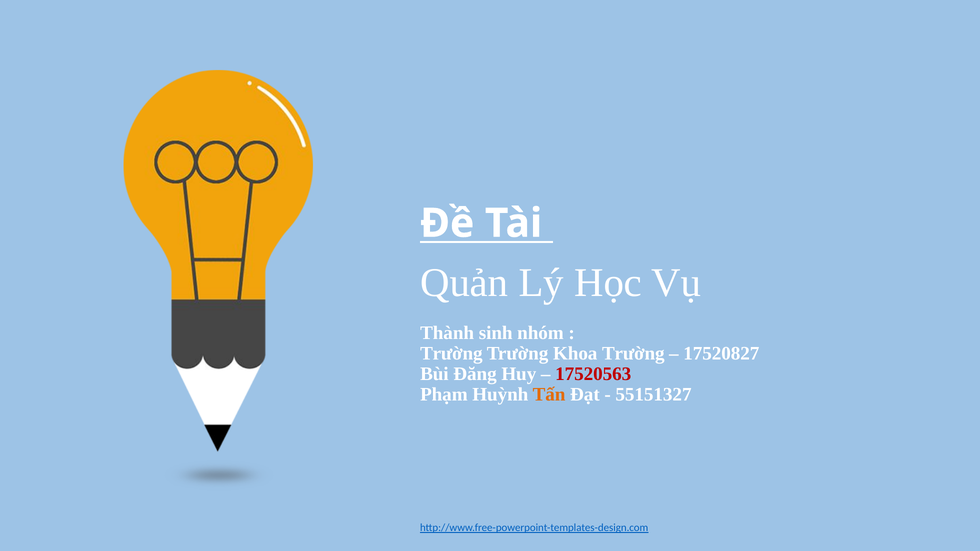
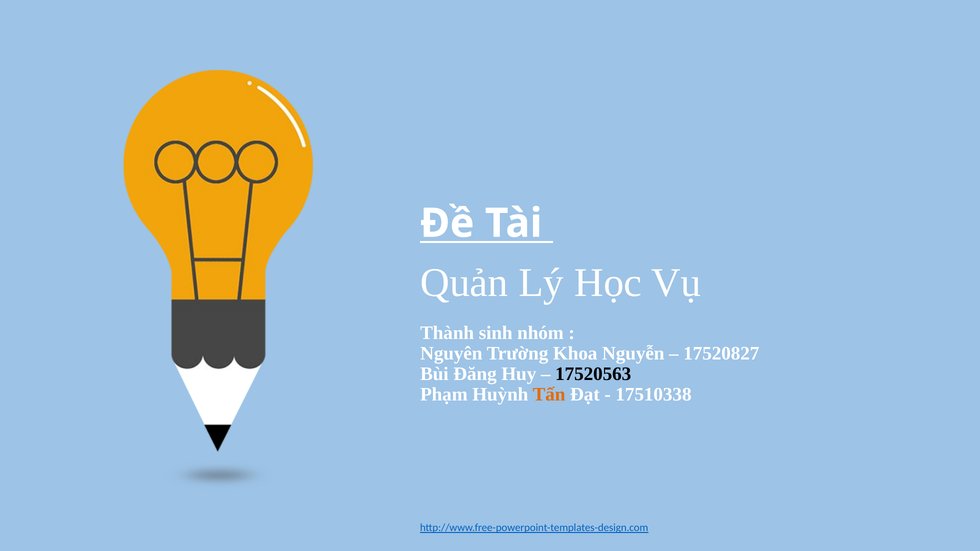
Trường: Trường -> Nguyên (451, 354)
Khoa Trường: Trường -> Nguyễn (633, 354)
17520563 colour: red -> black (593, 374)
55151327: 55151327 -> 17510338 (653, 395)
